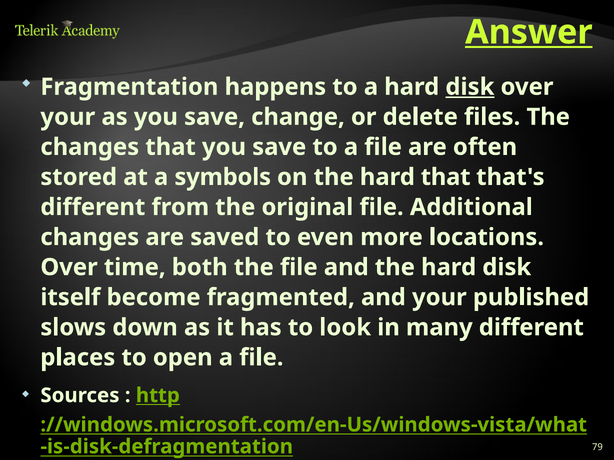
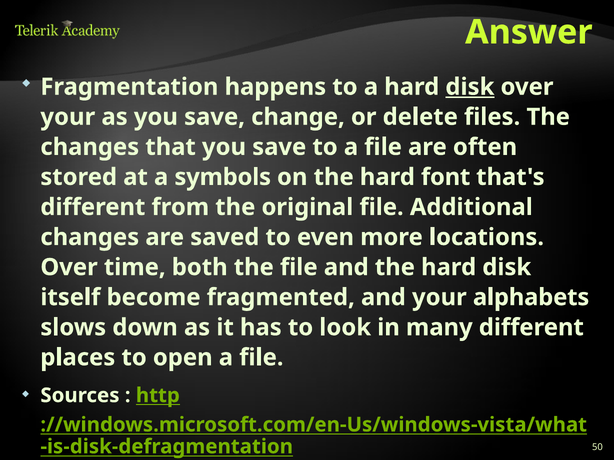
Answer underline: present -> none (529, 32)
hard that: that -> font (446, 177)
published: published -> alphabets (531, 298)
79: 79 -> 50 (597, 448)
